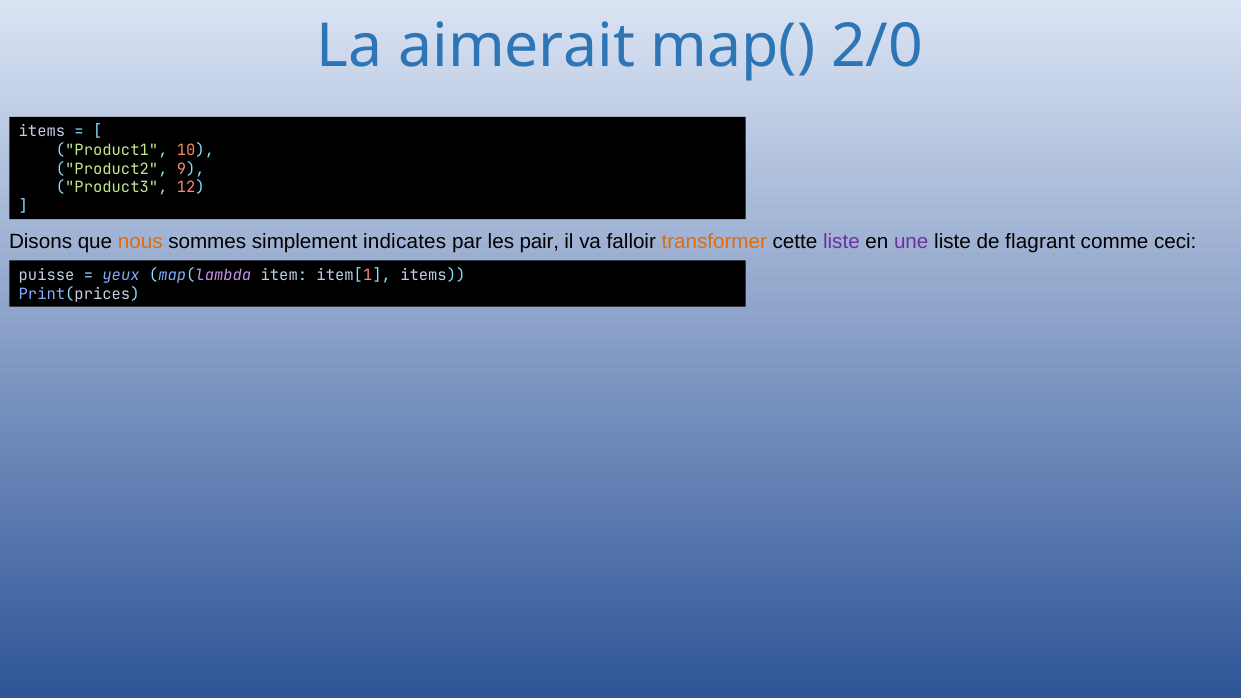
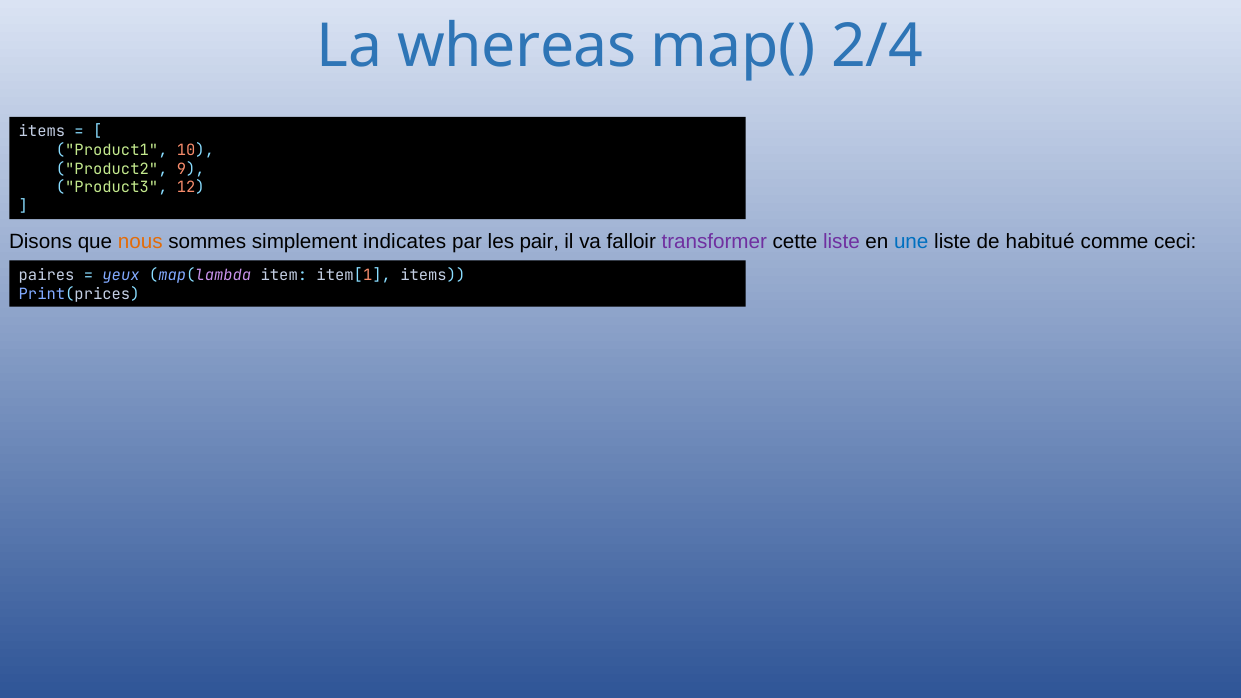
aimerait: aimerait -> whereas (517, 47)
2/0: 2/0 -> 2/4 (877, 47)
transformer colour: orange -> purple (714, 242)
une colour: purple -> blue (911, 242)
flagrant: flagrant -> habitué (1040, 242)
puisse: puisse -> paires (47, 275)
